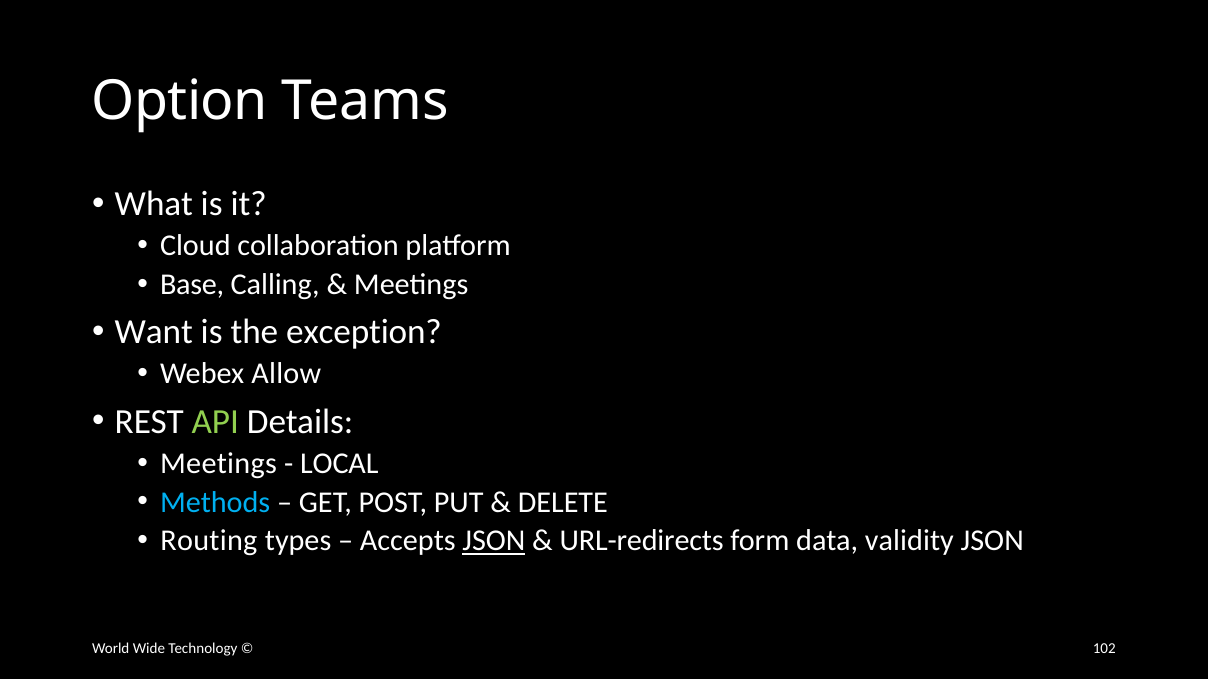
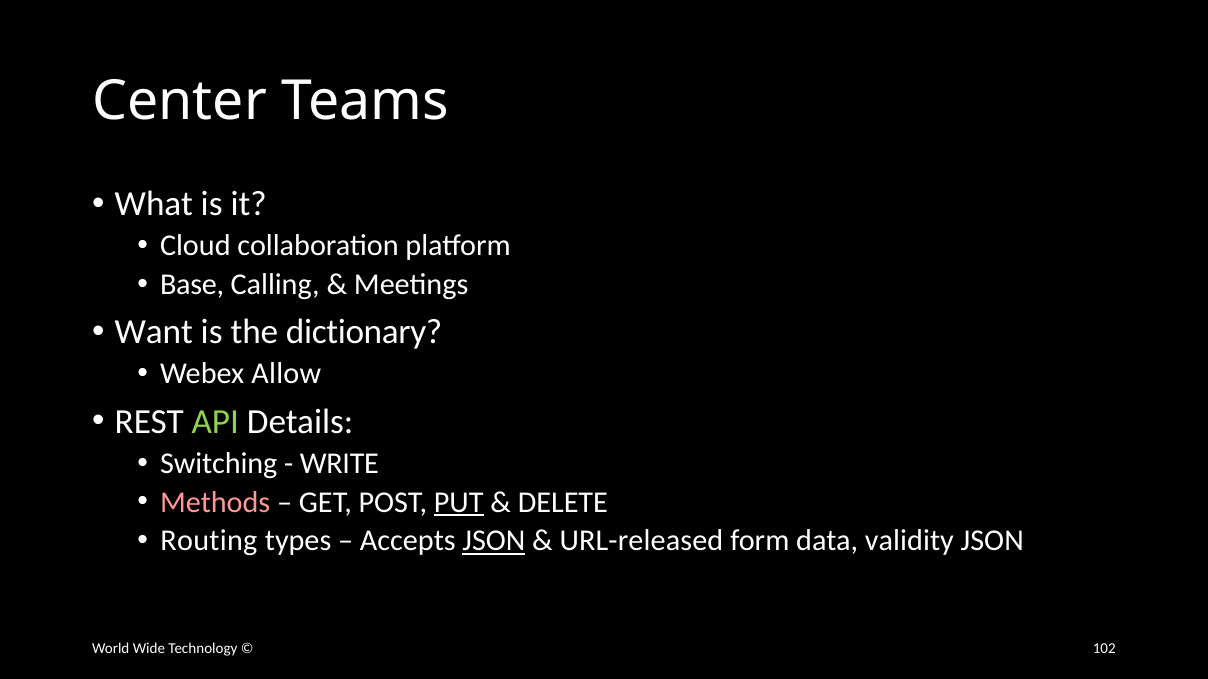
Option: Option -> Center (180, 101)
exception: exception -> dictionary (364, 333)
Meetings: Meetings -> Switching (219, 464)
LOCAL: LOCAL -> WRITE (339, 464)
Methods colour: light blue -> pink (215, 502)
PUT underline: none -> present (459, 502)
URL-redirects: URL-redirects -> URL-released (641, 541)
